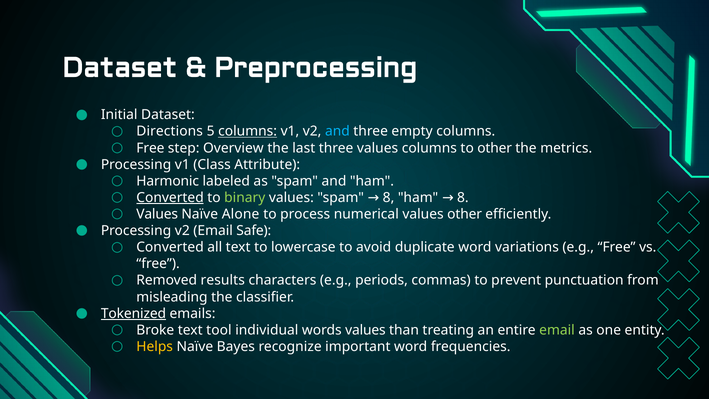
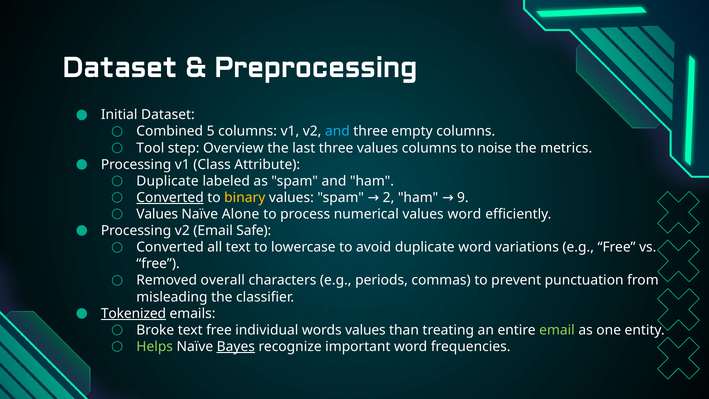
Directions: Directions -> Combined (170, 131)
columns underline: present -> none (248, 131)
Free: Free -> Tool (150, 148)
to other: other -> noise (495, 148)
Harmonic: Harmonic -> Duplicate (168, 181)
binary colour: light green -> yellow (245, 198)
spam 8: 8 -> 2 (389, 198)
ham 8: 8 -> 9 (463, 198)
values other: other -> word (464, 214)
results: results -> overall (223, 280)
text tool: tool -> free (219, 330)
Helps colour: yellow -> light green (155, 347)
Bayes underline: none -> present (236, 347)
